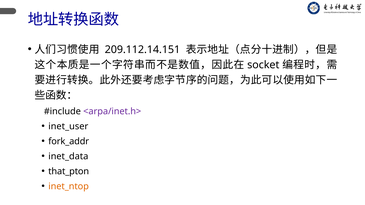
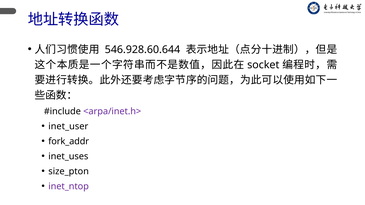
209.112.14.151: 209.112.14.151 -> 546.928.60.644 (142, 50)
inet_data: inet_data -> inet_uses (68, 157)
that_pton: that_pton -> size_pton (69, 172)
inet_ntop colour: orange -> purple (69, 187)
